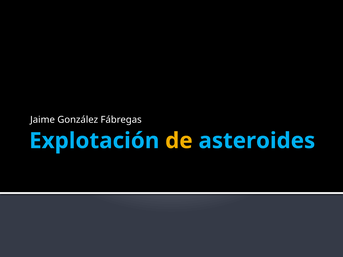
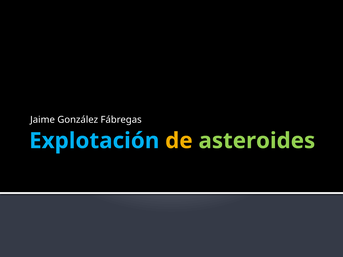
asteroides colour: light blue -> light green (257, 141)
